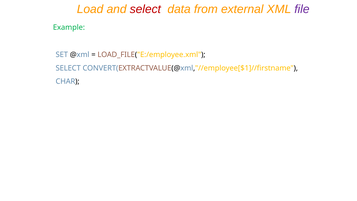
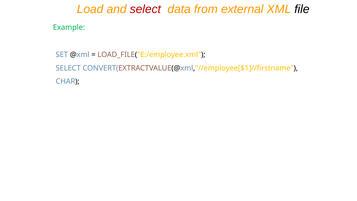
file colour: purple -> black (302, 9)
